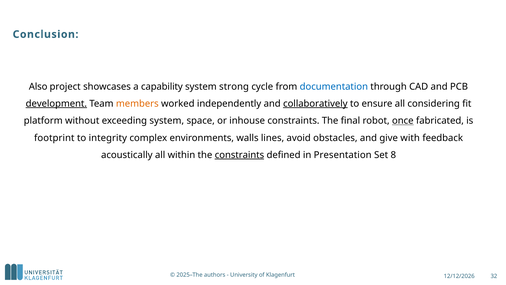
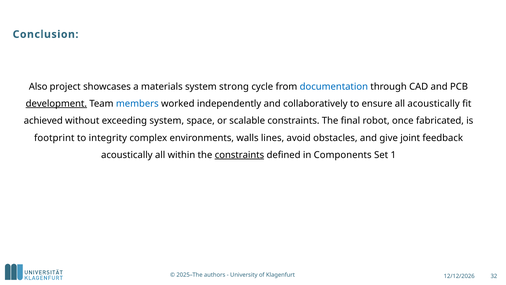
capability: capability -> materials (162, 86)
members colour: orange -> blue (137, 104)
collaboratively underline: present -> none (315, 104)
all considering: considering -> acoustically (434, 104)
platform: platform -> achieved (43, 121)
inhouse: inhouse -> scalable (247, 121)
once underline: present -> none (403, 121)
with: with -> joint (410, 138)
Presentation: Presentation -> Components (343, 155)
8: 8 -> 1 (393, 155)
